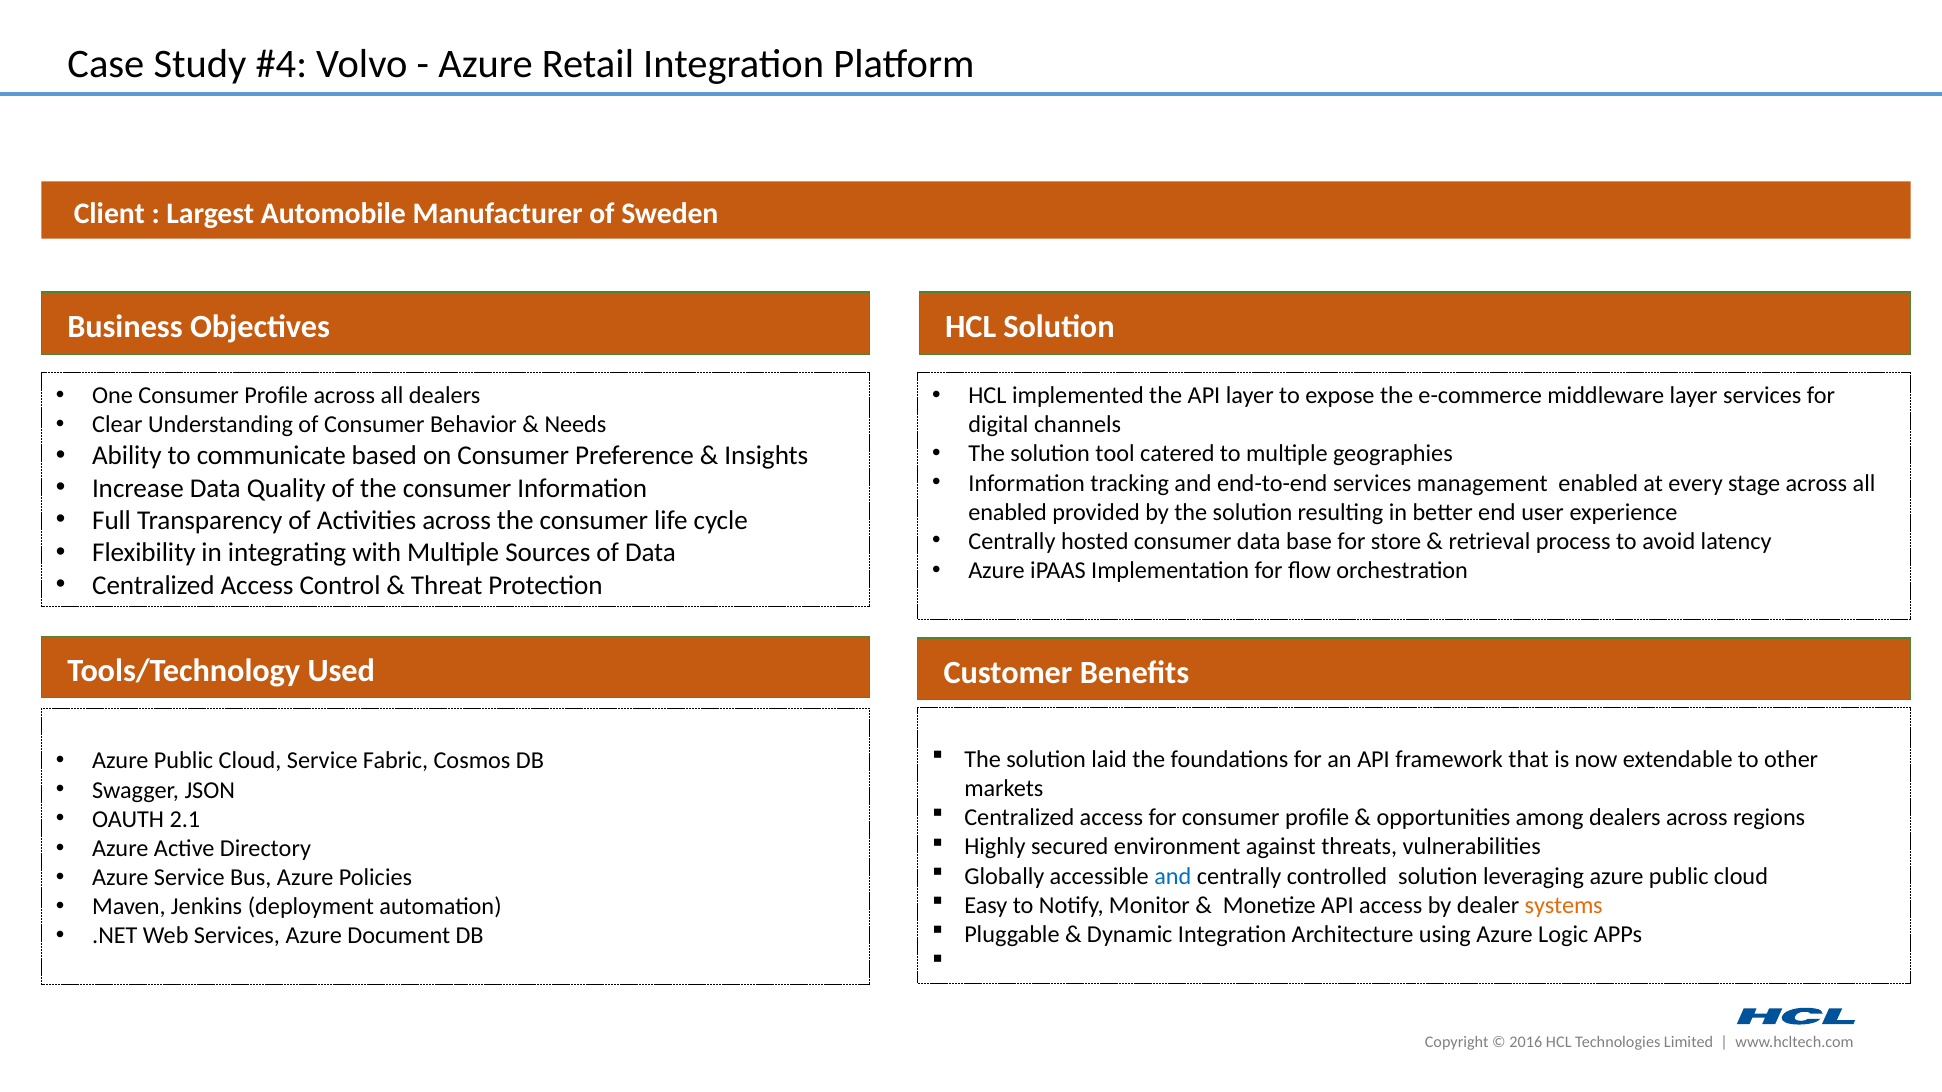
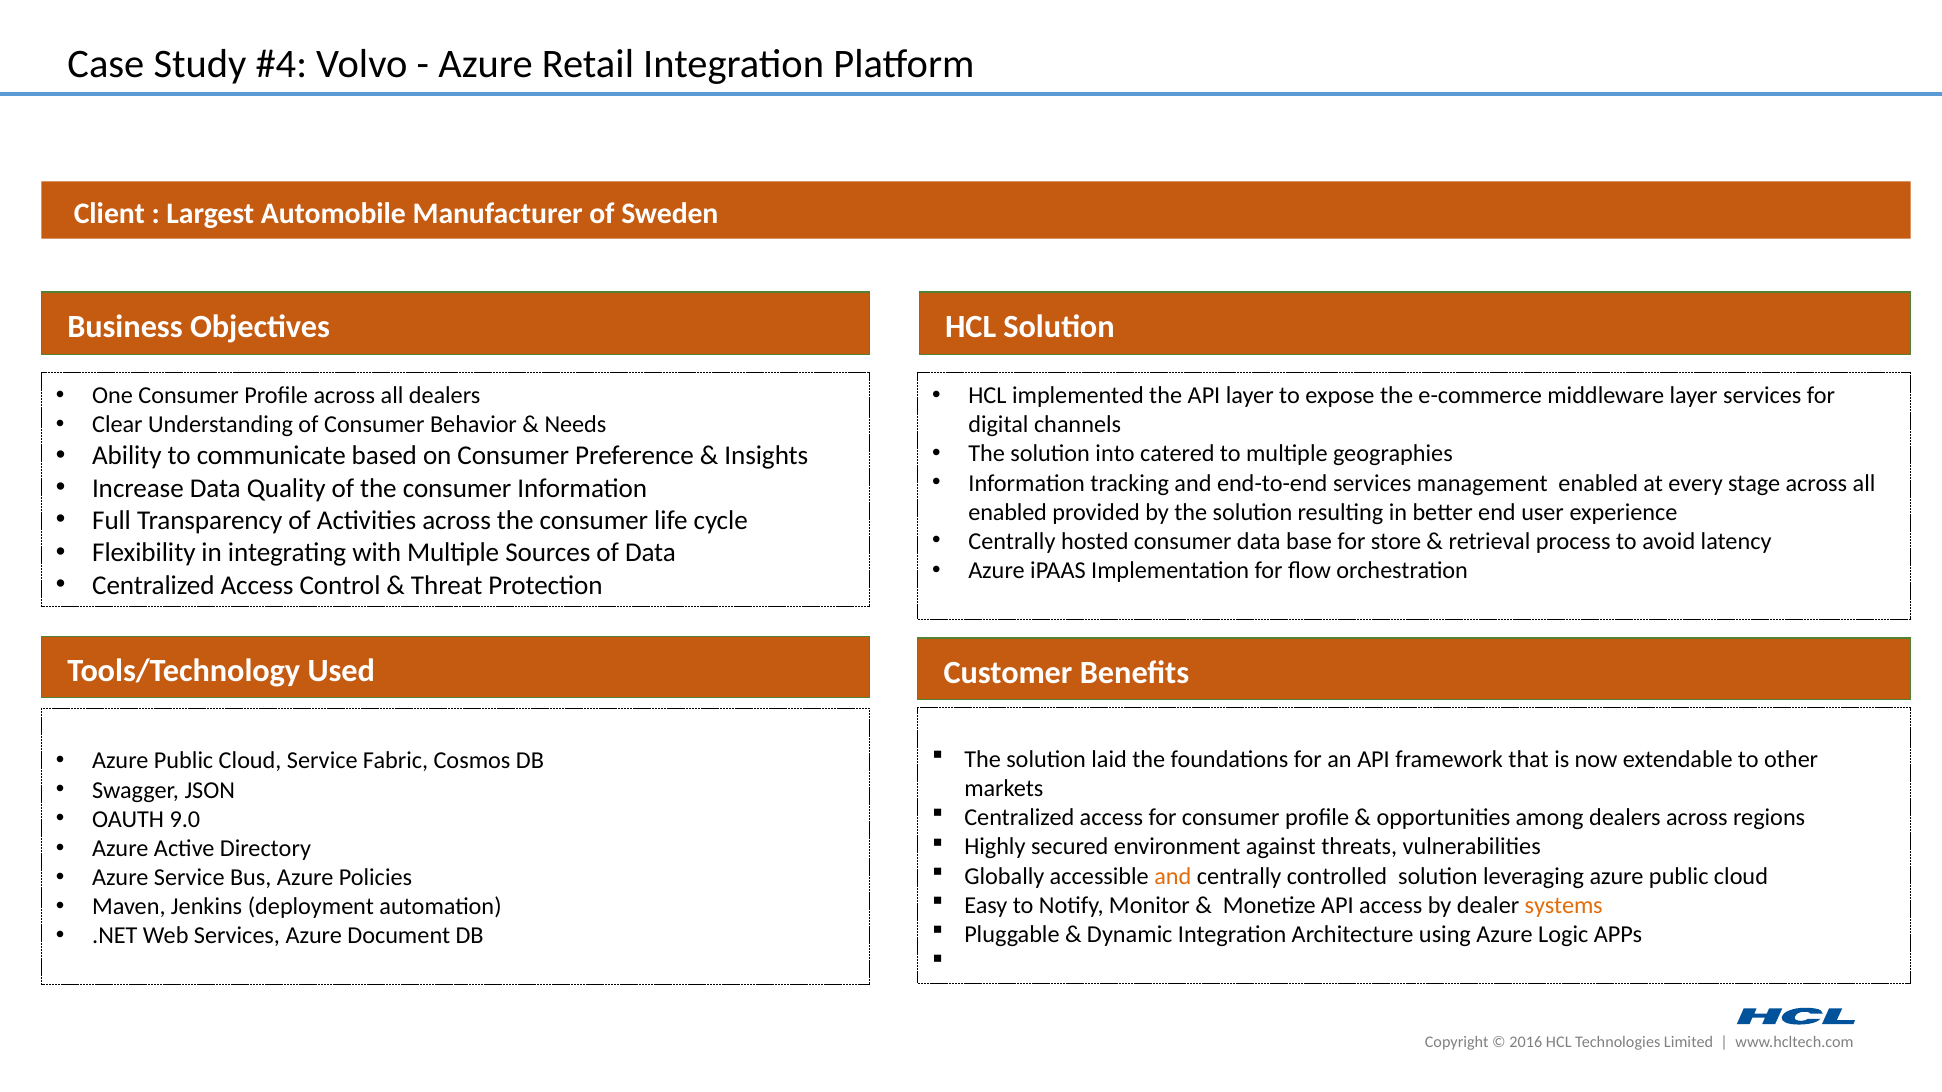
tool: tool -> into (1115, 454)
2.1: 2.1 -> 9.0 (185, 819)
and colour: blue -> orange (1173, 876)
